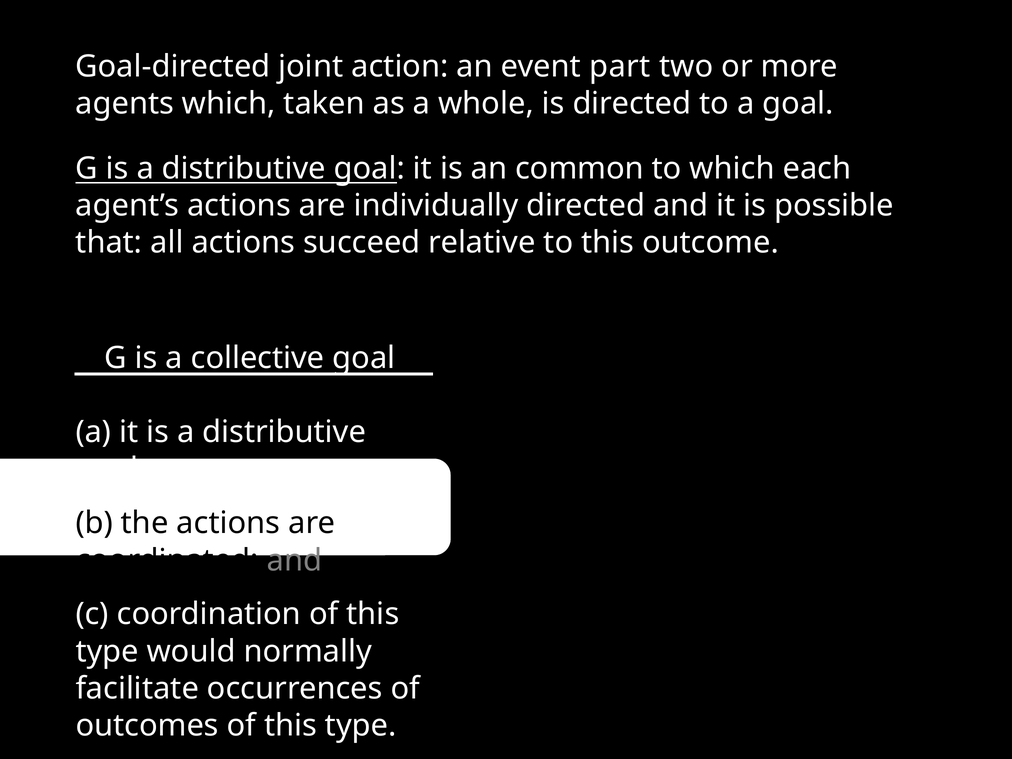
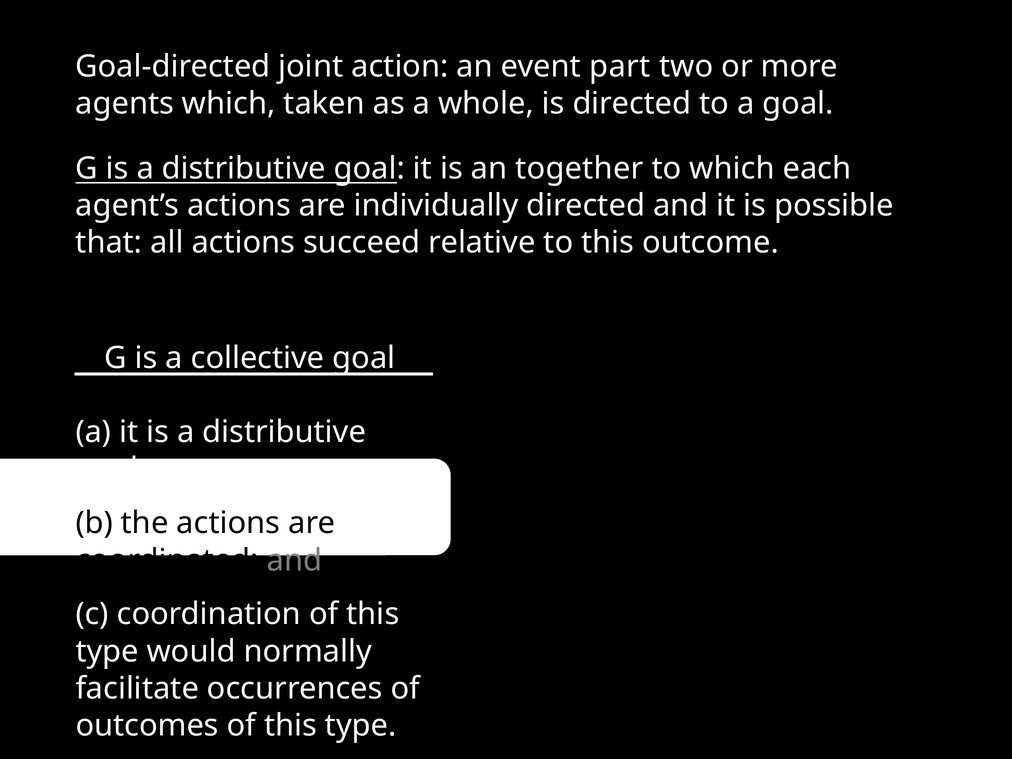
common: common -> together (579, 169)
